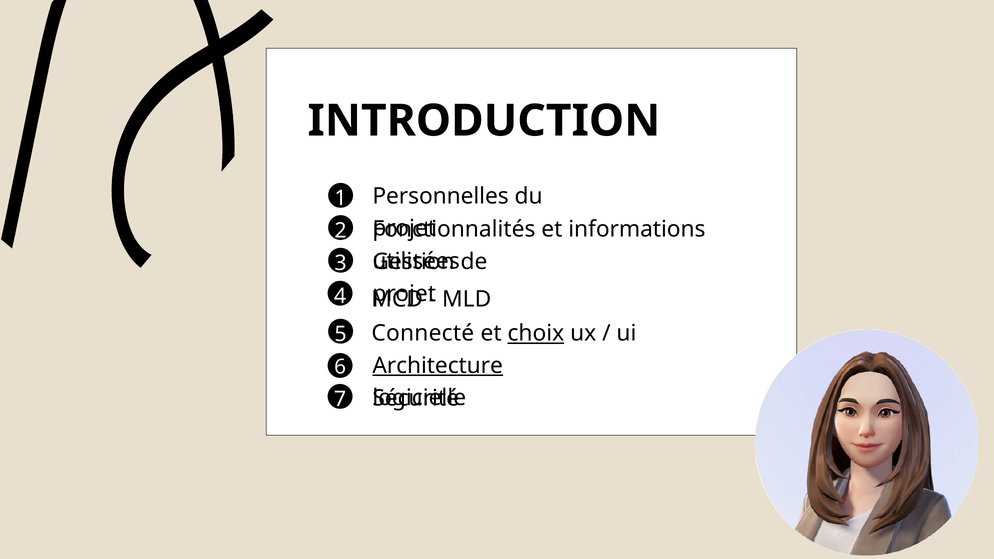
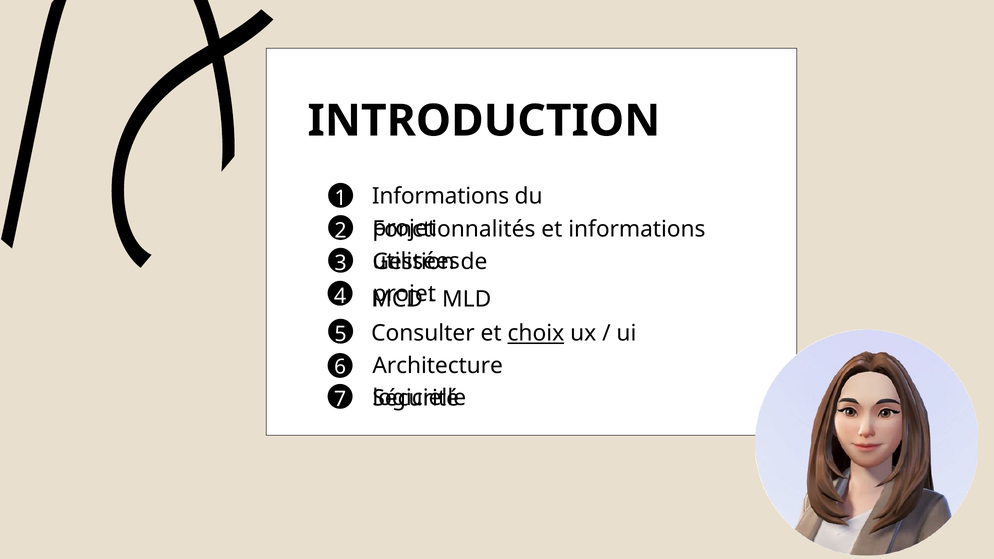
Personnelles: Personnelles -> Informations (441, 196)
Connecté: Connecté -> Consulter (423, 334)
Architecture underline: present -> none (438, 366)
